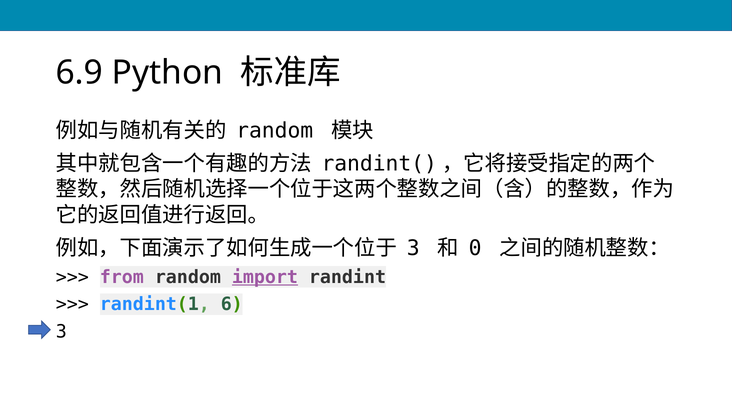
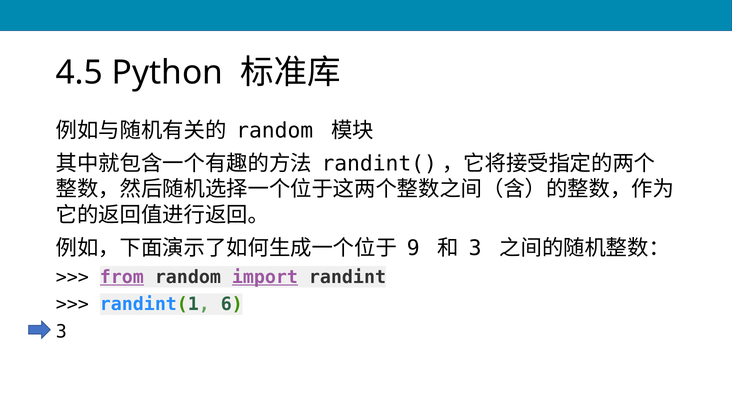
6.9: 6.9 -> 4.5 (79, 73)
3: 3 -> 9 (413, 248)
0: 0 -> 3 (475, 248)
from underline: none -> present (122, 277)
